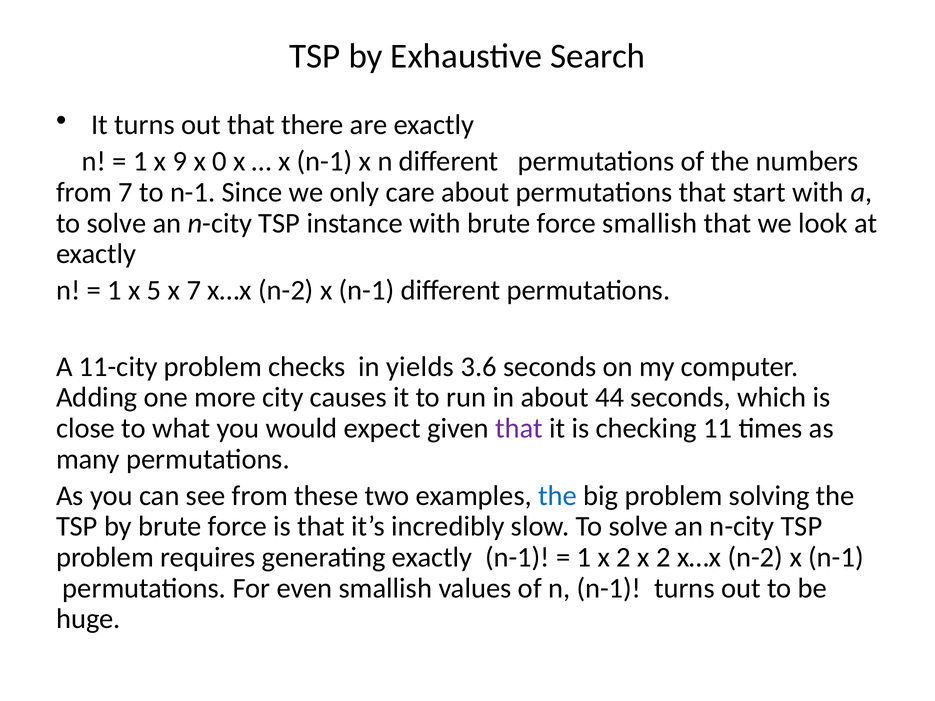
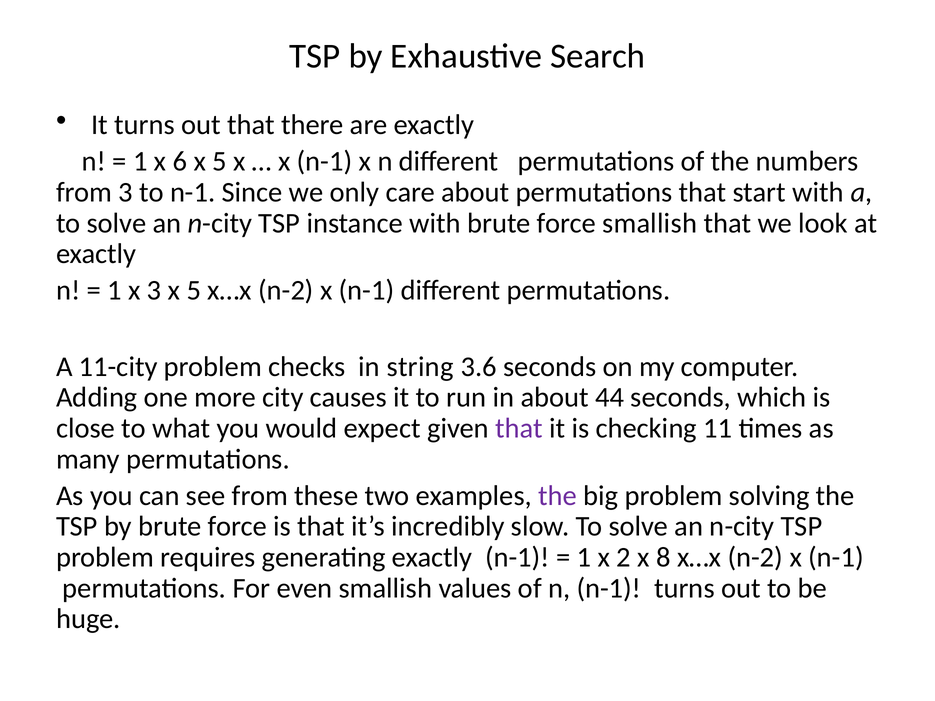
9: 9 -> 6 (180, 162)
0: 0 -> 5 (220, 162)
from 7: 7 -> 3 (126, 192)
x 5: 5 -> 3 (154, 291)
7: 7 -> 5 (194, 291)
yields: yields -> string (420, 367)
the colour: blue -> purple (558, 496)
2 x 2: 2 -> 8 (663, 558)
